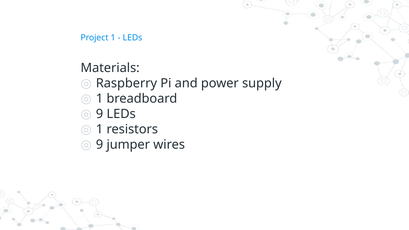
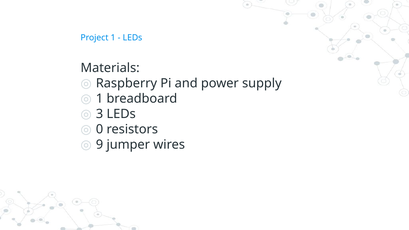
9: 9 -> 3 (100, 114)
1: 1 -> 0 (100, 129)
